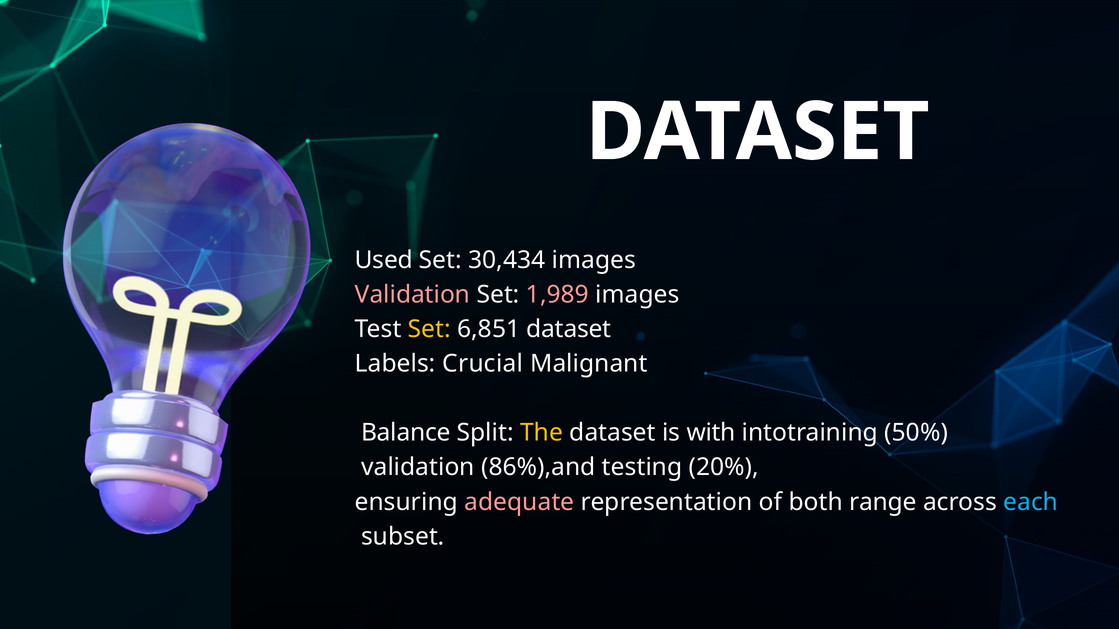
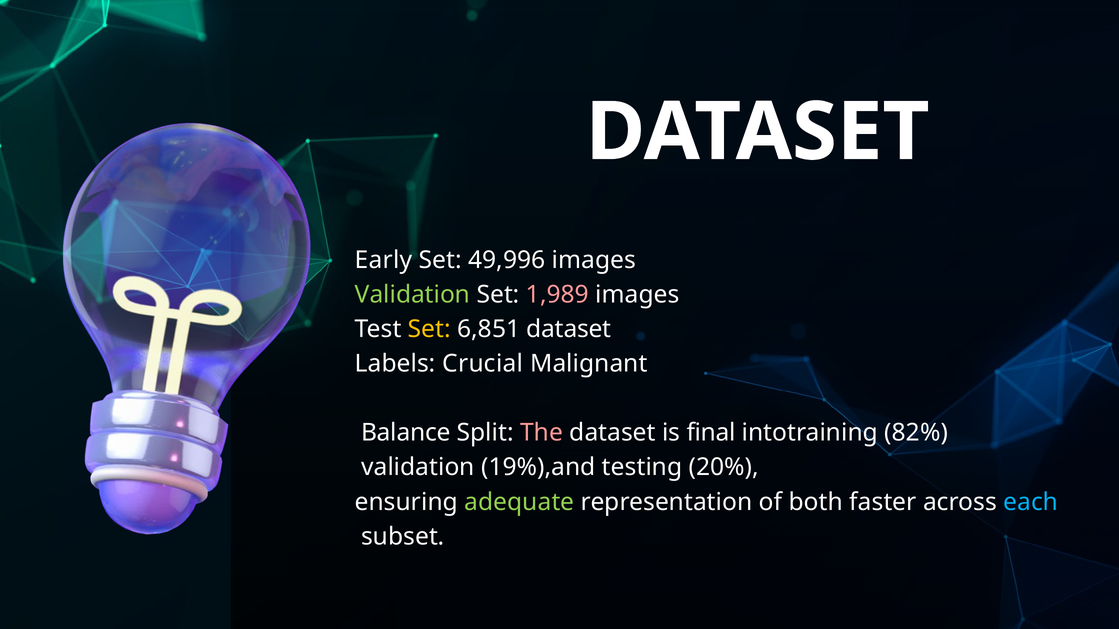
Used: Used -> Early (384, 260)
30,434: 30,434 -> 49,996 (507, 260)
Validation colour: pink -> light green (412, 295)
The colour: yellow -> pink (542, 433)
with: with -> final (711, 433)
50%: 50% -> 82% (916, 433)
86%),and: 86%),and -> 19%),and (538, 468)
adequate colour: pink -> light green (519, 502)
range: range -> faster (883, 502)
